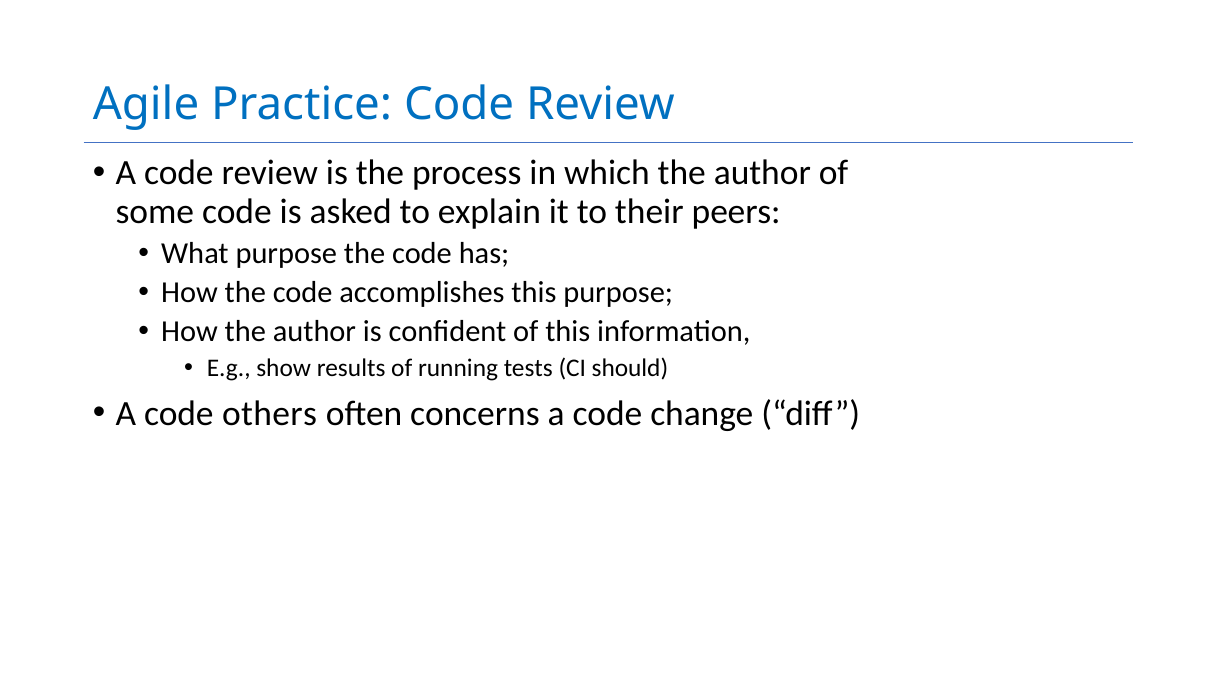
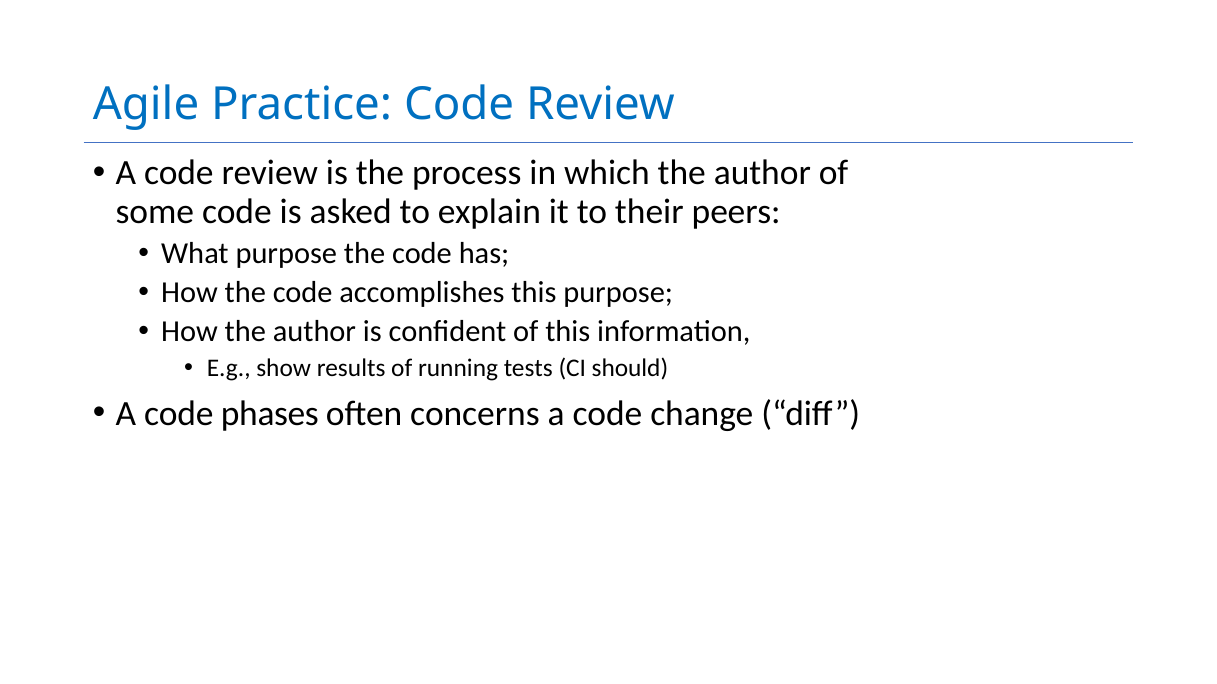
others: others -> phases (270, 414)
